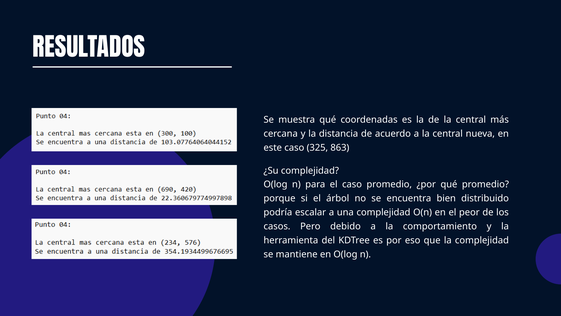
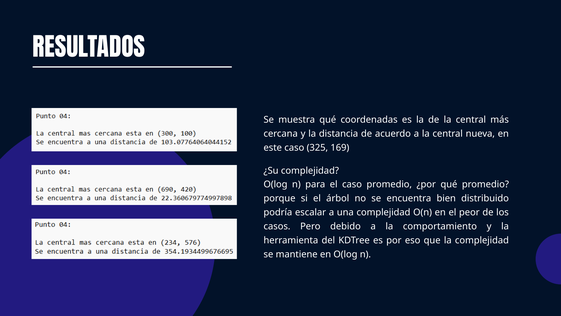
863: 863 -> 169 (340, 148)
